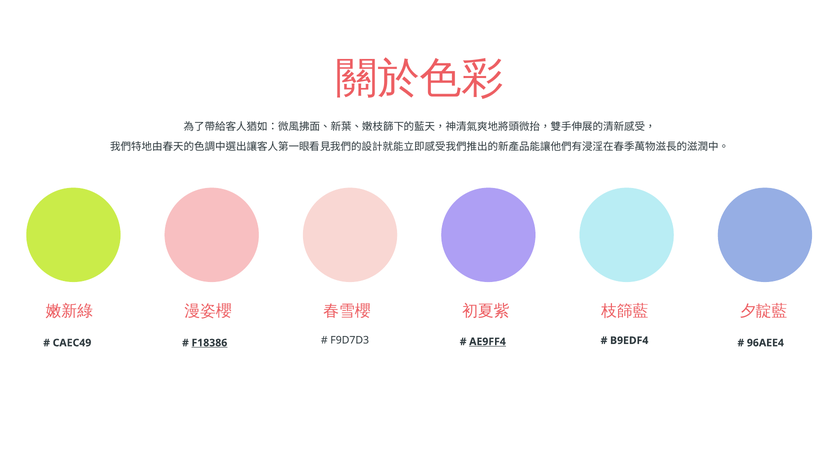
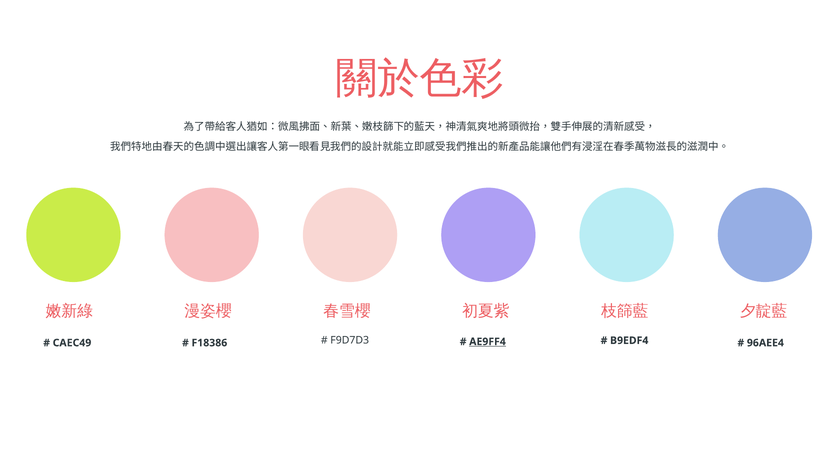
F18386 underline: present -> none (209, 342)
